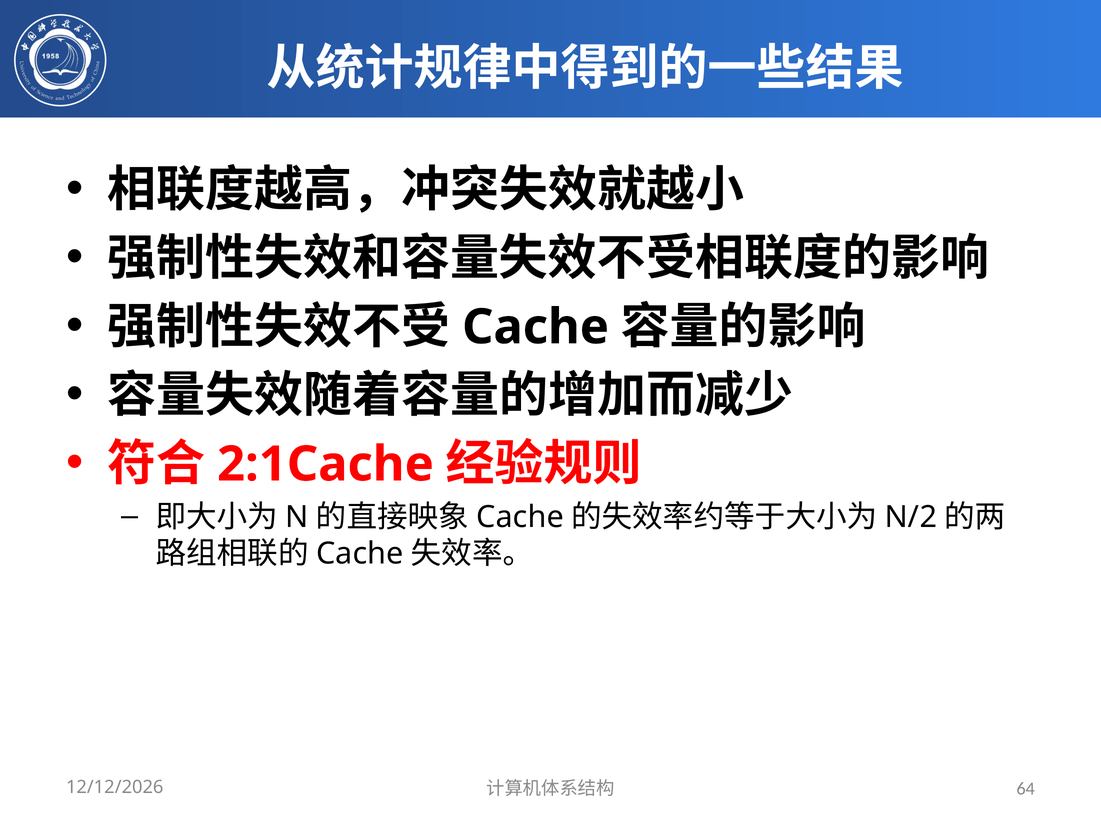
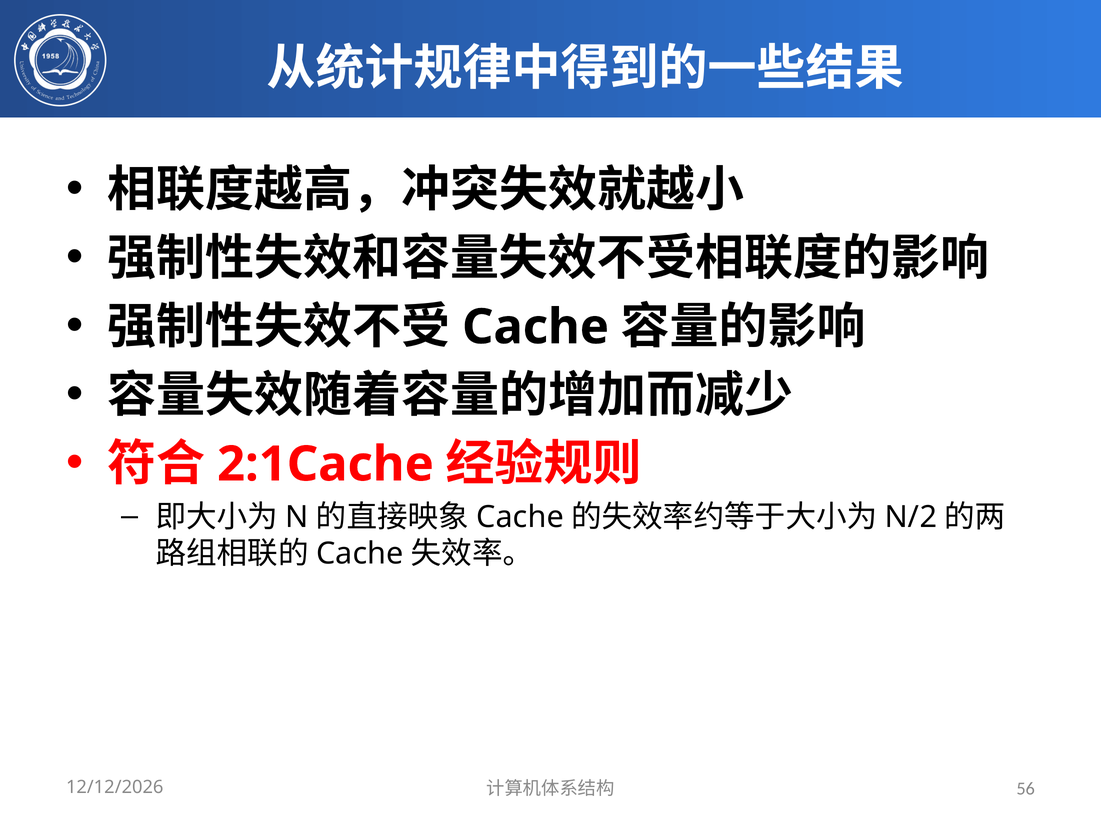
64: 64 -> 56 (1026, 788)
